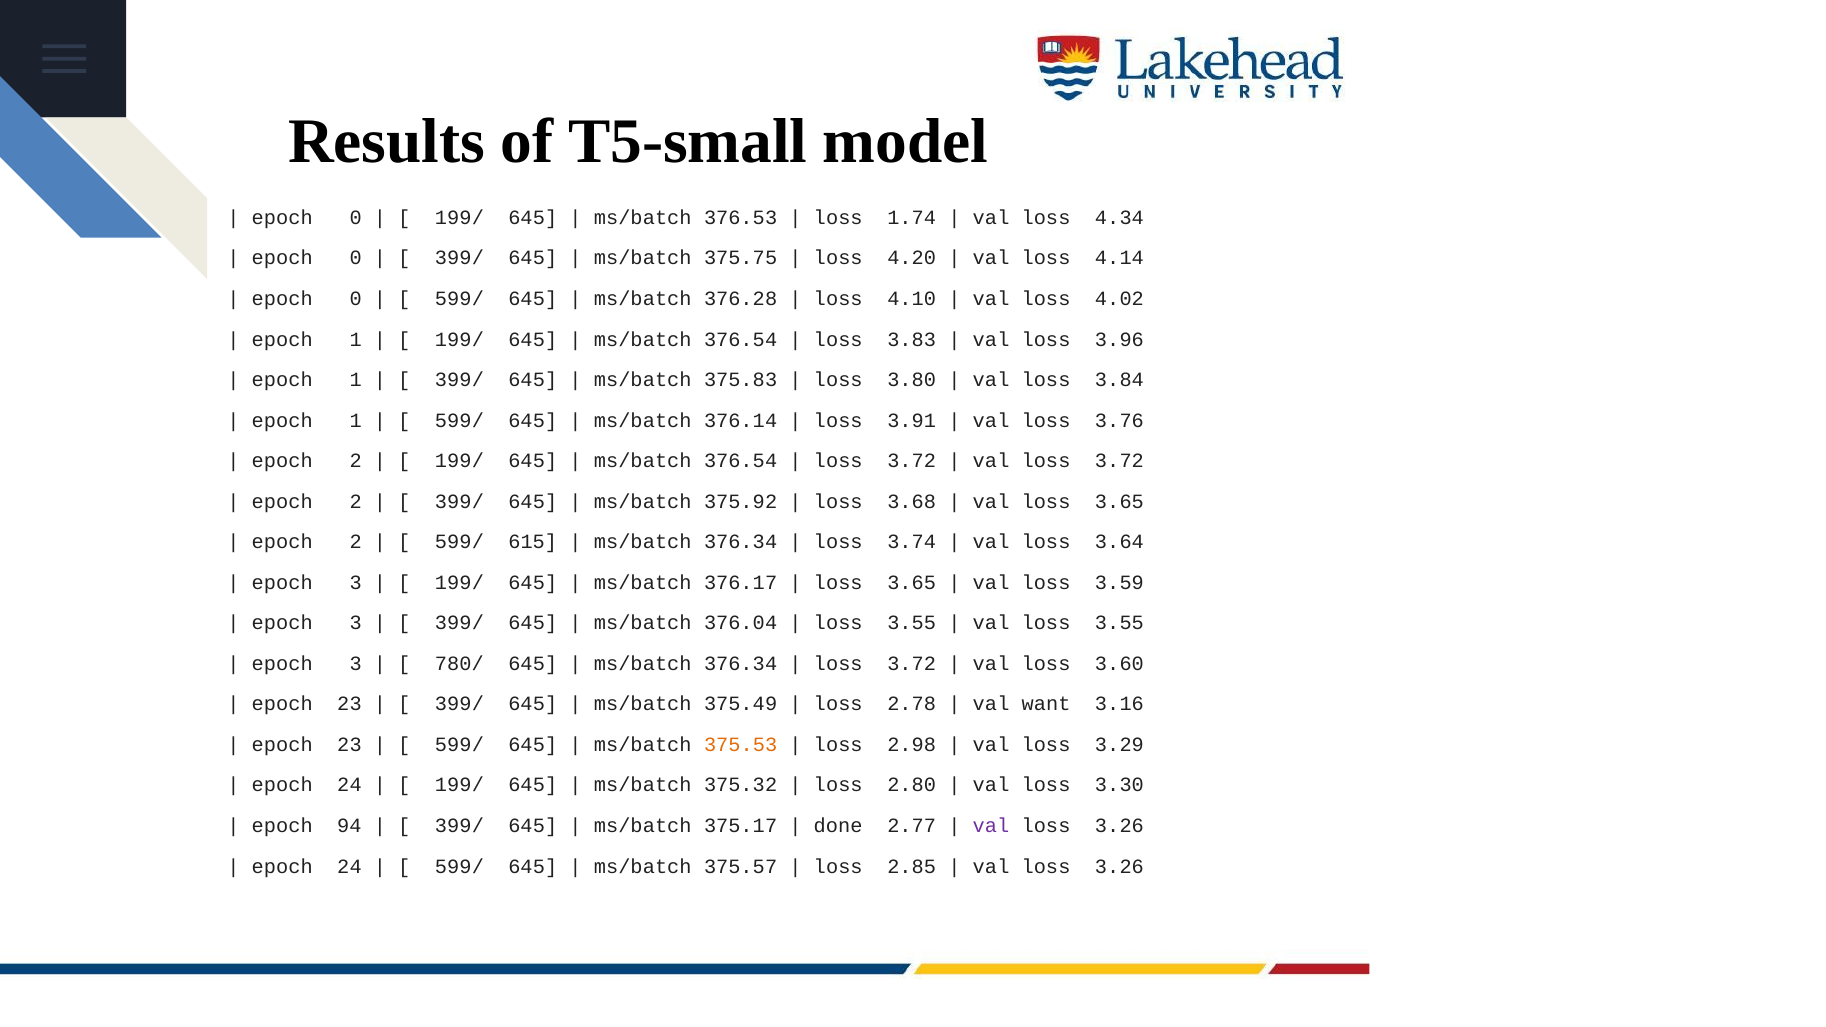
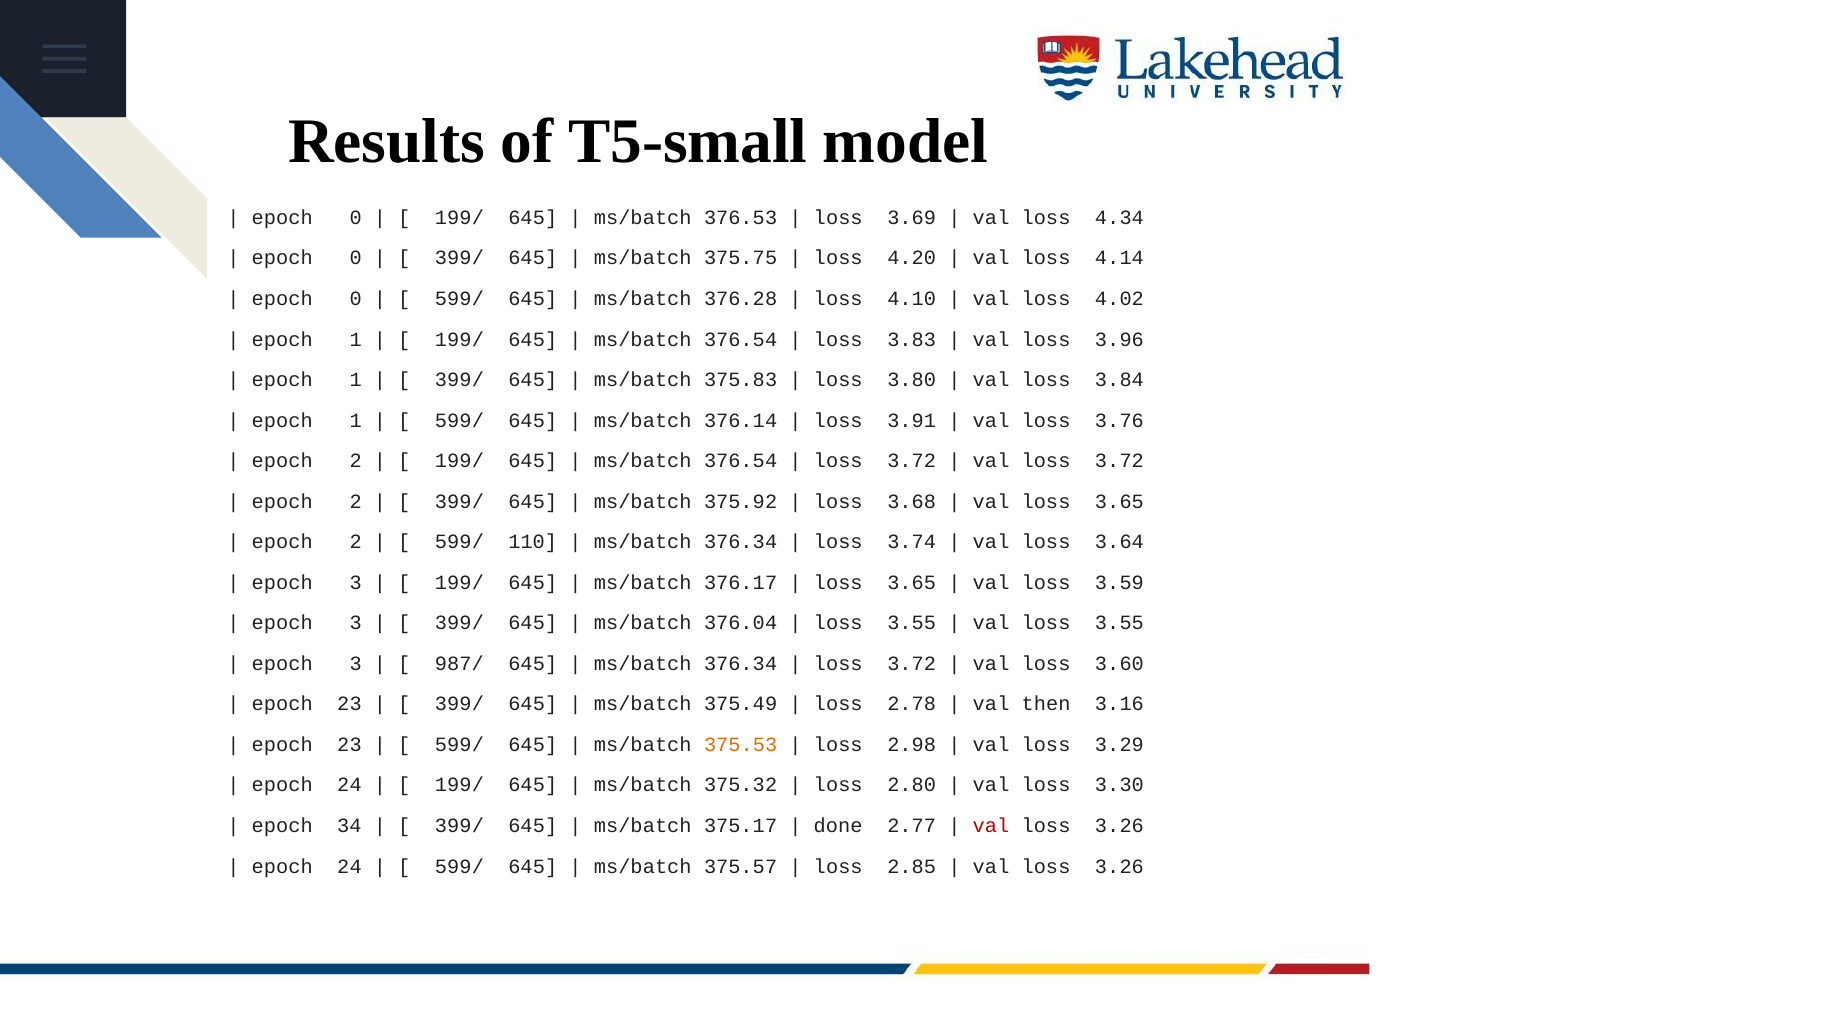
1.74: 1.74 -> 3.69 (912, 218)
615: 615 -> 110 (533, 542)
780/: 780/ -> 987/ (459, 664)
want: want -> then (1046, 704)
94: 94 -> 34 (349, 826)
val colour: purple -> red (991, 826)
